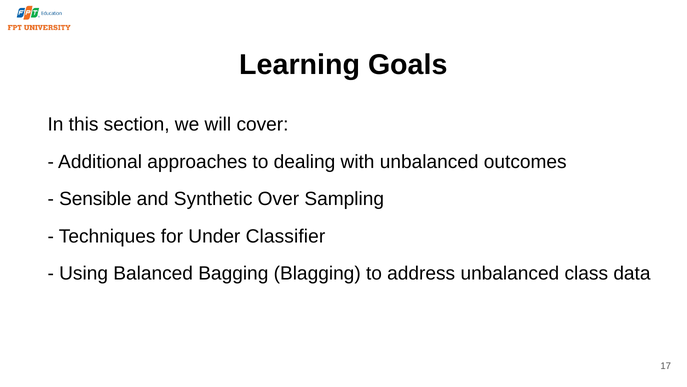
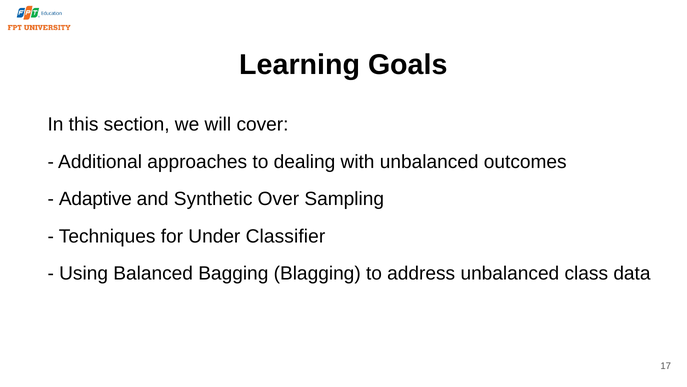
Sensible: Sensible -> Adaptive (95, 199)
